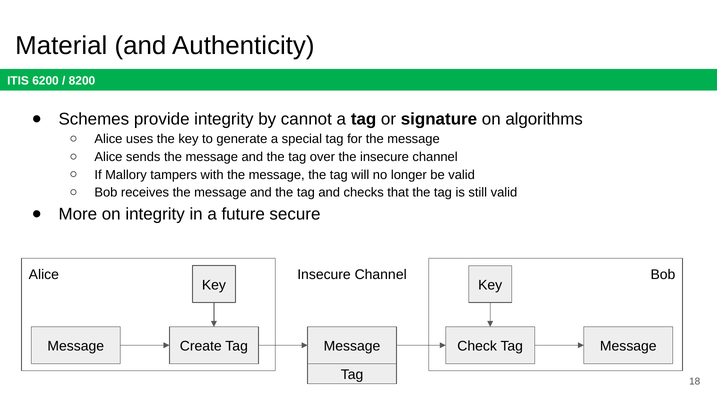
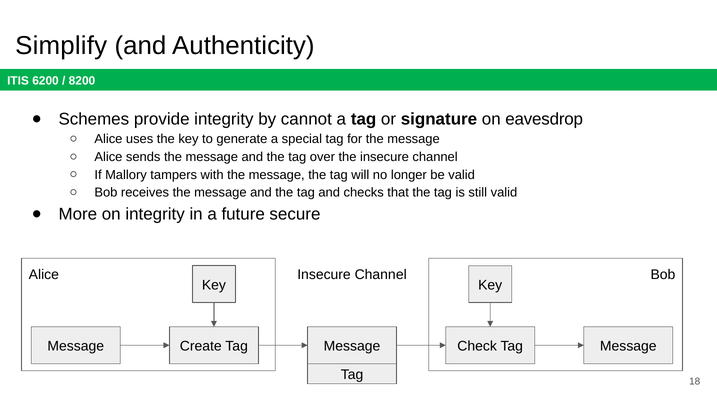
Material: Material -> Simplify (61, 46)
algorithms: algorithms -> eavesdrop (544, 119)
